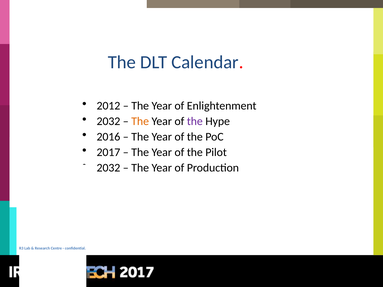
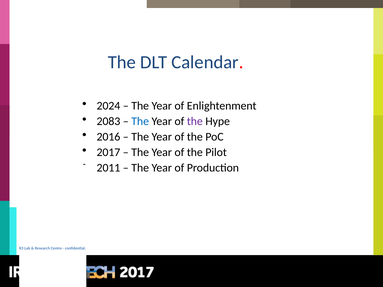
2012: 2012 -> 2024 (108, 106)
2032: 2032 -> 2083 (108, 121)
The colour: orange -> blue (140, 121)
2032: 2032 -> 2011 (108, 168)
